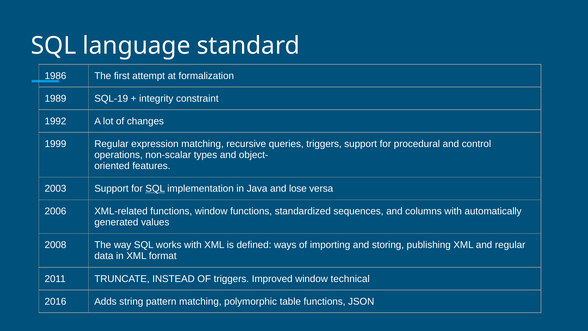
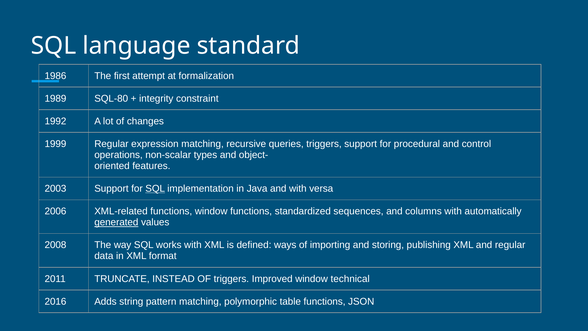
SQL-19: SQL-19 -> SQL-80 (111, 98)
and lose: lose -> with (298, 189)
generated underline: none -> present (116, 222)
